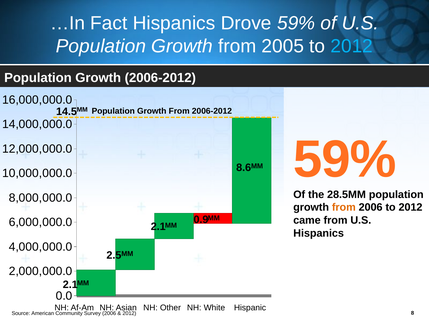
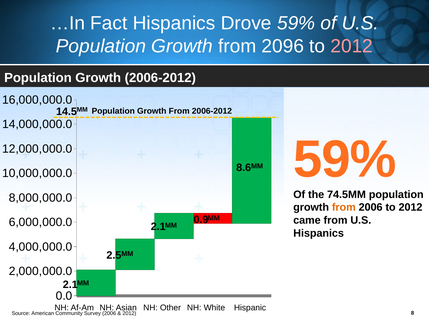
2005: 2005 -> 2096 (283, 46)
2012 colour: light blue -> pink (352, 46)
28.5MM: 28.5MM -> 74.5MM (347, 194)
